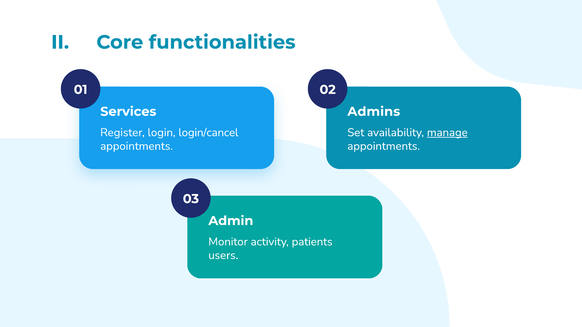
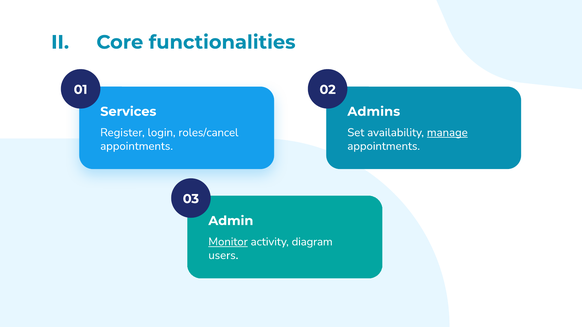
login/cancel: login/cancel -> roles/cancel (208, 133)
Monitor underline: none -> present (228, 242)
patients: patients -> diagram (312, 242)
